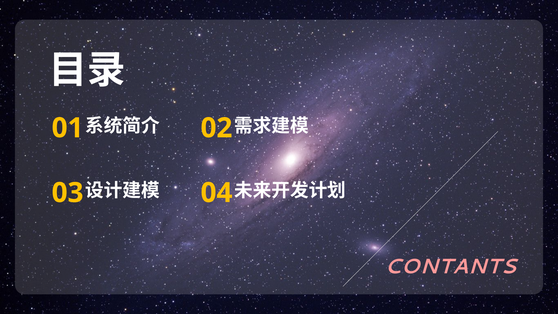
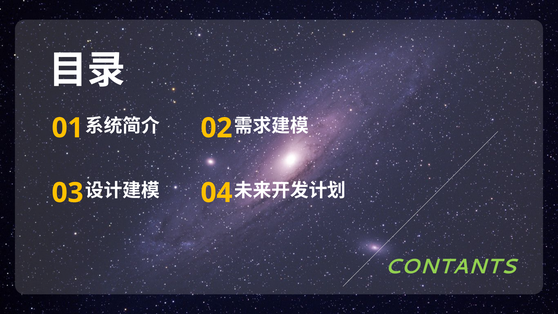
CONTANTS colour: pink -> light green (450, 267)
